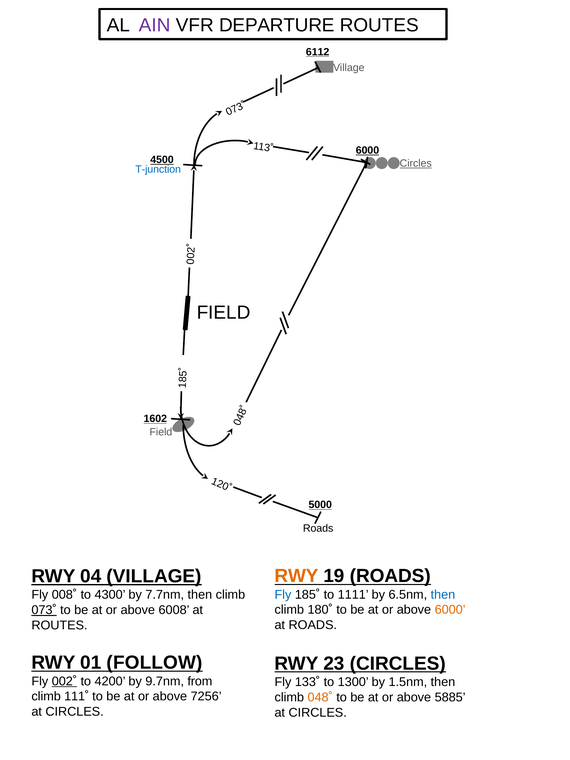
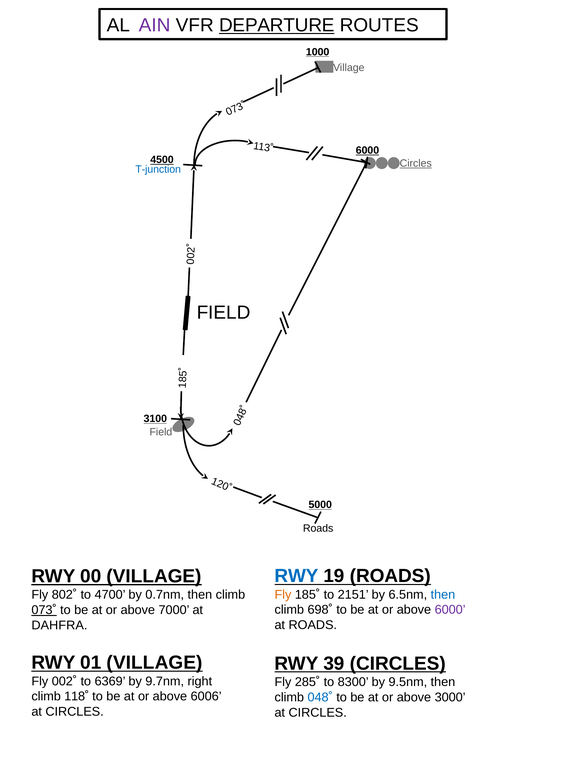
DEPARTURE underline: none -> present (277, 25)
6112: 6112 -> 1000 (318, 52)
1602: 1602 -> 3100 (155, 419)
RWY colour: orange -> blue (297, 576)
04: 04 -> 00 (91, 576)
Fly colour: blue -> orange (283, 595)
1111: 1111 -> 2151 (353, 595)
008˚: 008˚ -> 802˚ (64, 595)
4300: 4300 -> 4700 (110, 595)
7.7nm: 7.7nm -> 0.7nm (165, 595)
180˚: 180˚ -> 698˚ (320, 610)
6000 colour: orange -> purple (450, 610)
6008: 6008 -> 7000 (174, 610)
ROUTES: ROUTES -> DAHFRA (59, 625)
01 FOLLOW: FOLLOW -> VILLAGE (155, 663)
23: 23 -> 39 (334, 664)
002˚ underline: present -> none (64, 681)
4200: 4200 -> 6369 (110, 681)
from: from -> right (200, 681)
133˚: 133˚ -> 285˚ (308, 682)
1300: 1300 -> 8300 (353, 682)
1.5nm: 1.5nm -> 9.5nm (408, 682)
111˚: 111˚ -> 118˚ (77, 696)
7256: 7256 -> 6006 (206, 696)
048˚ colour: orange -> blue (320, 697)
5885: 5885 -> 3000 (450, 697)
